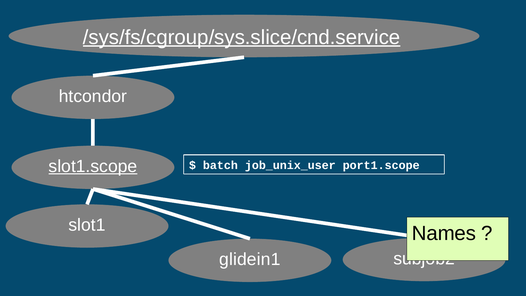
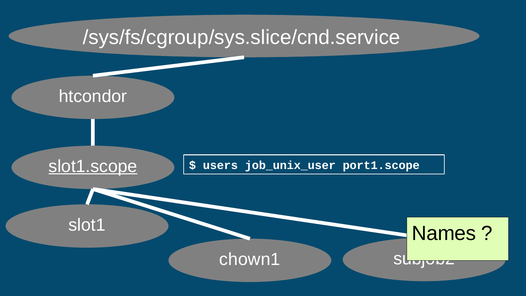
/sys/fs/cgroup/sys.slice/cnd.service underline: present -> none (242, 37)
batch: batch -> users (220, 165)
glidein1: glidein1 -> chown1 (250, 259)
